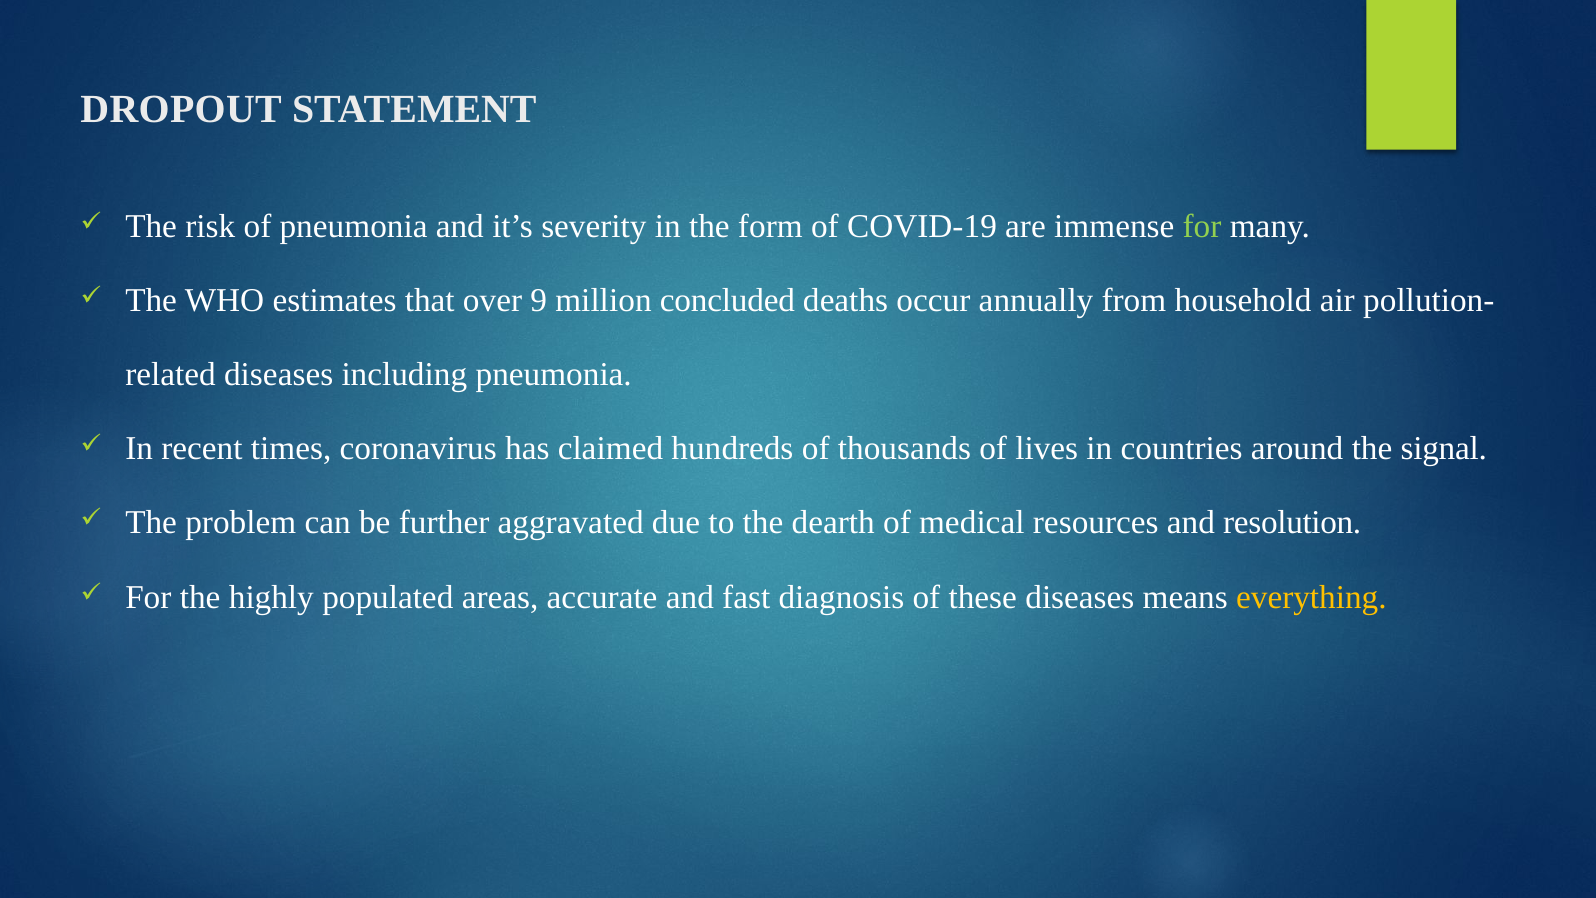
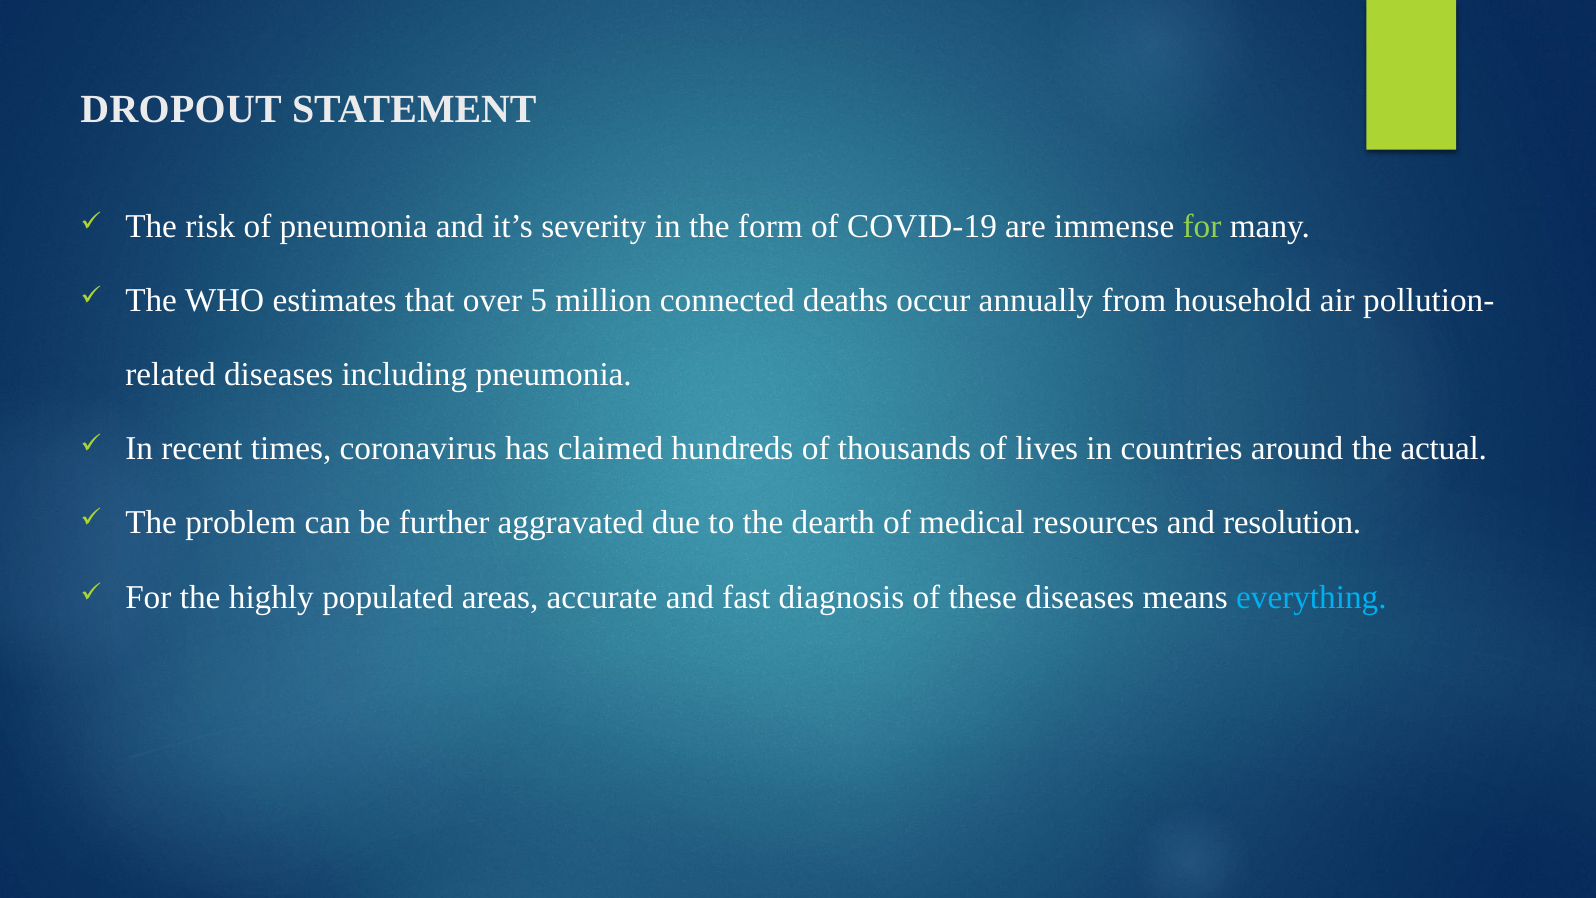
9: 9 -> 5 (539, 301)
concluded: concluded -> connected (727, 301)
signal: signal -> actual (1444, 449)
everything colour: yellow -> light blue (1311, 597)
